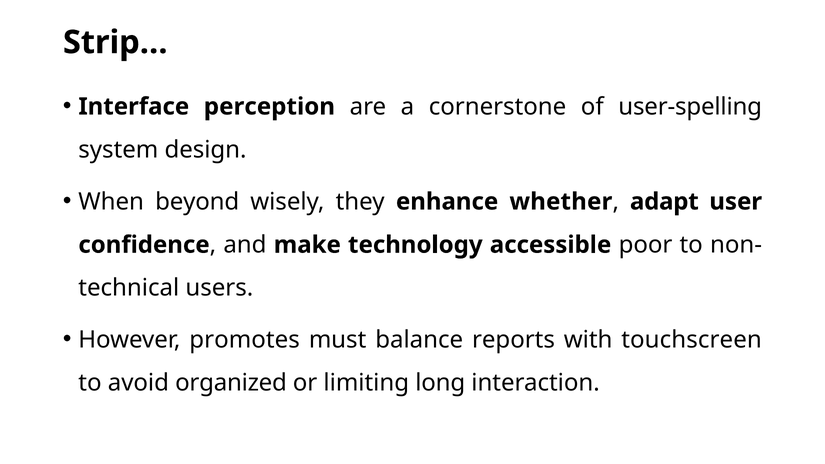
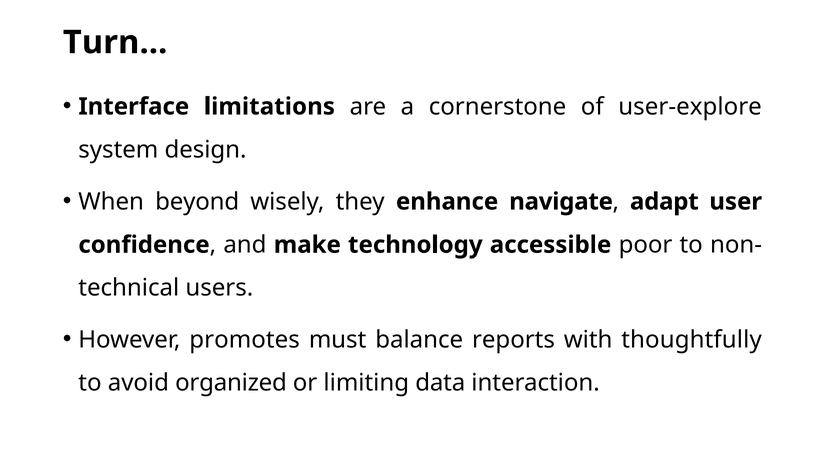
Strip…: Strip… -> Turn… (115, 42)
perception: perception -> limitations (269, 107)
user-spelling: user-spelling -> user-explore (690, 107)
whether: whether -> navigate (561, 202)
touchscreen: touchscreen -> thoughtfully (692, 340)
long: long -> data (440, 383)
